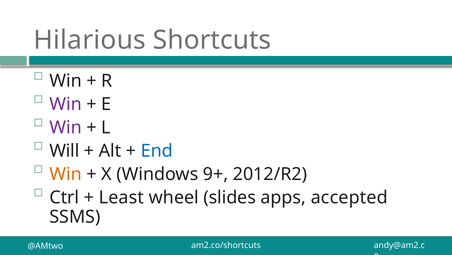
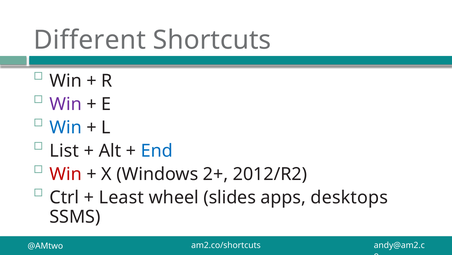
Hilarious: Hilarious -> Different (90, 40)
Win colour: purple -> blue (66, 127)
Will: Will -> List (64, 150)
Win colour: orange -> red (66, 174)
9+: 9+ -> 2+ (216, 174)
accepted: accepted -> desktops (349, 197)
